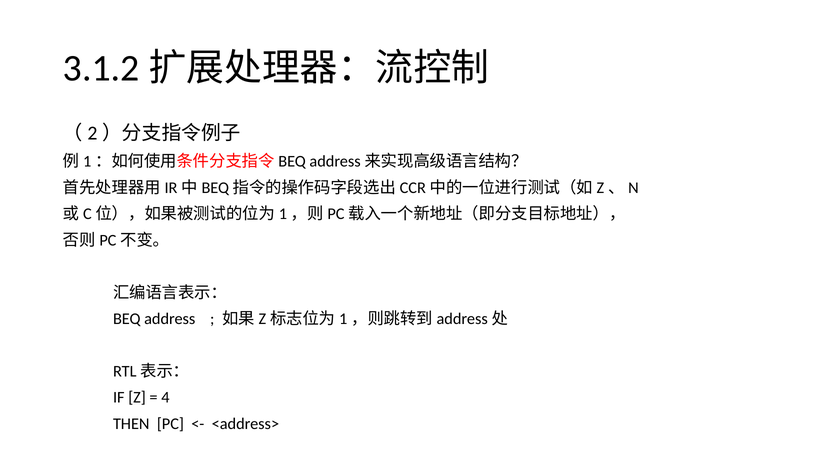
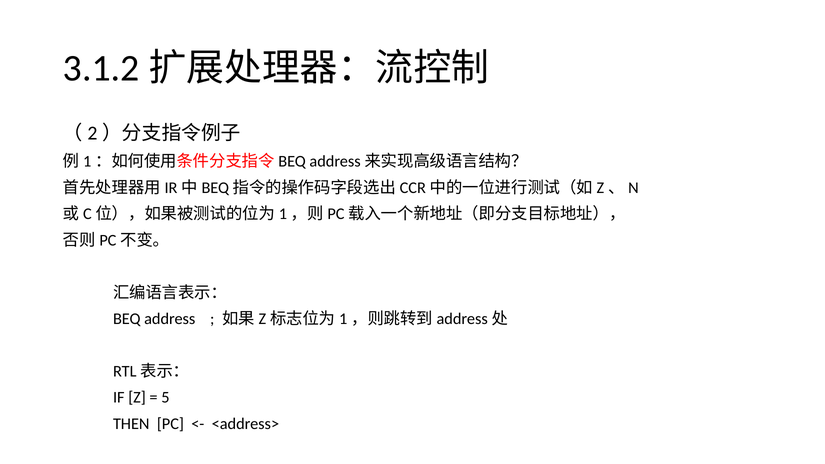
4: 4 -> 5 (165, 398)
